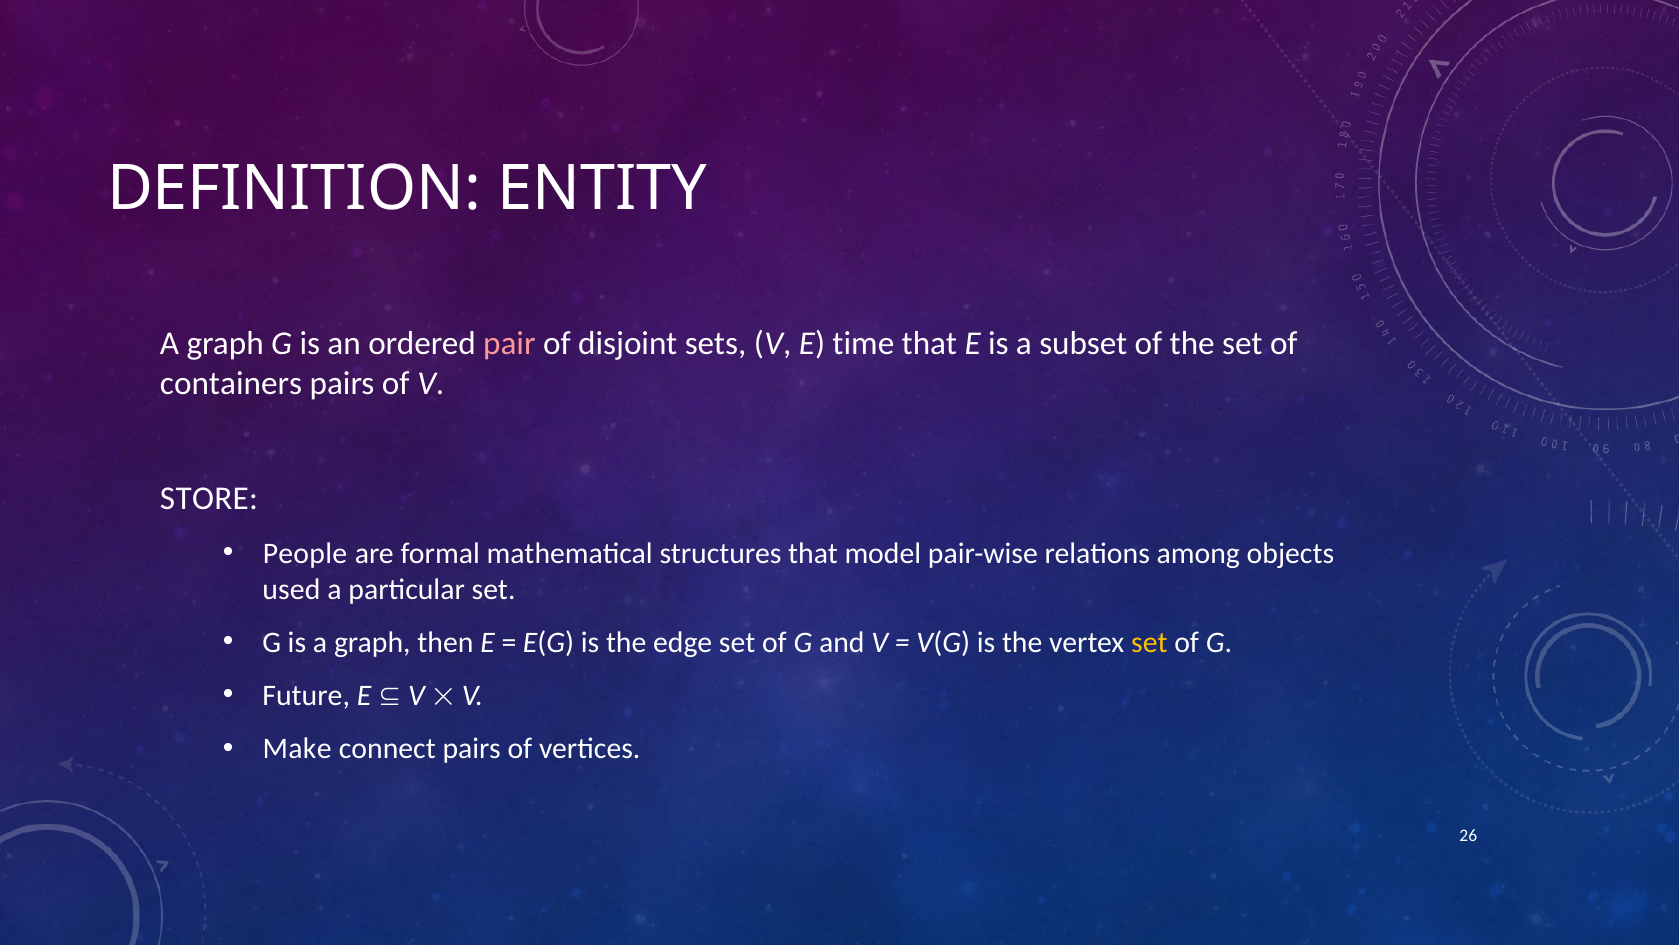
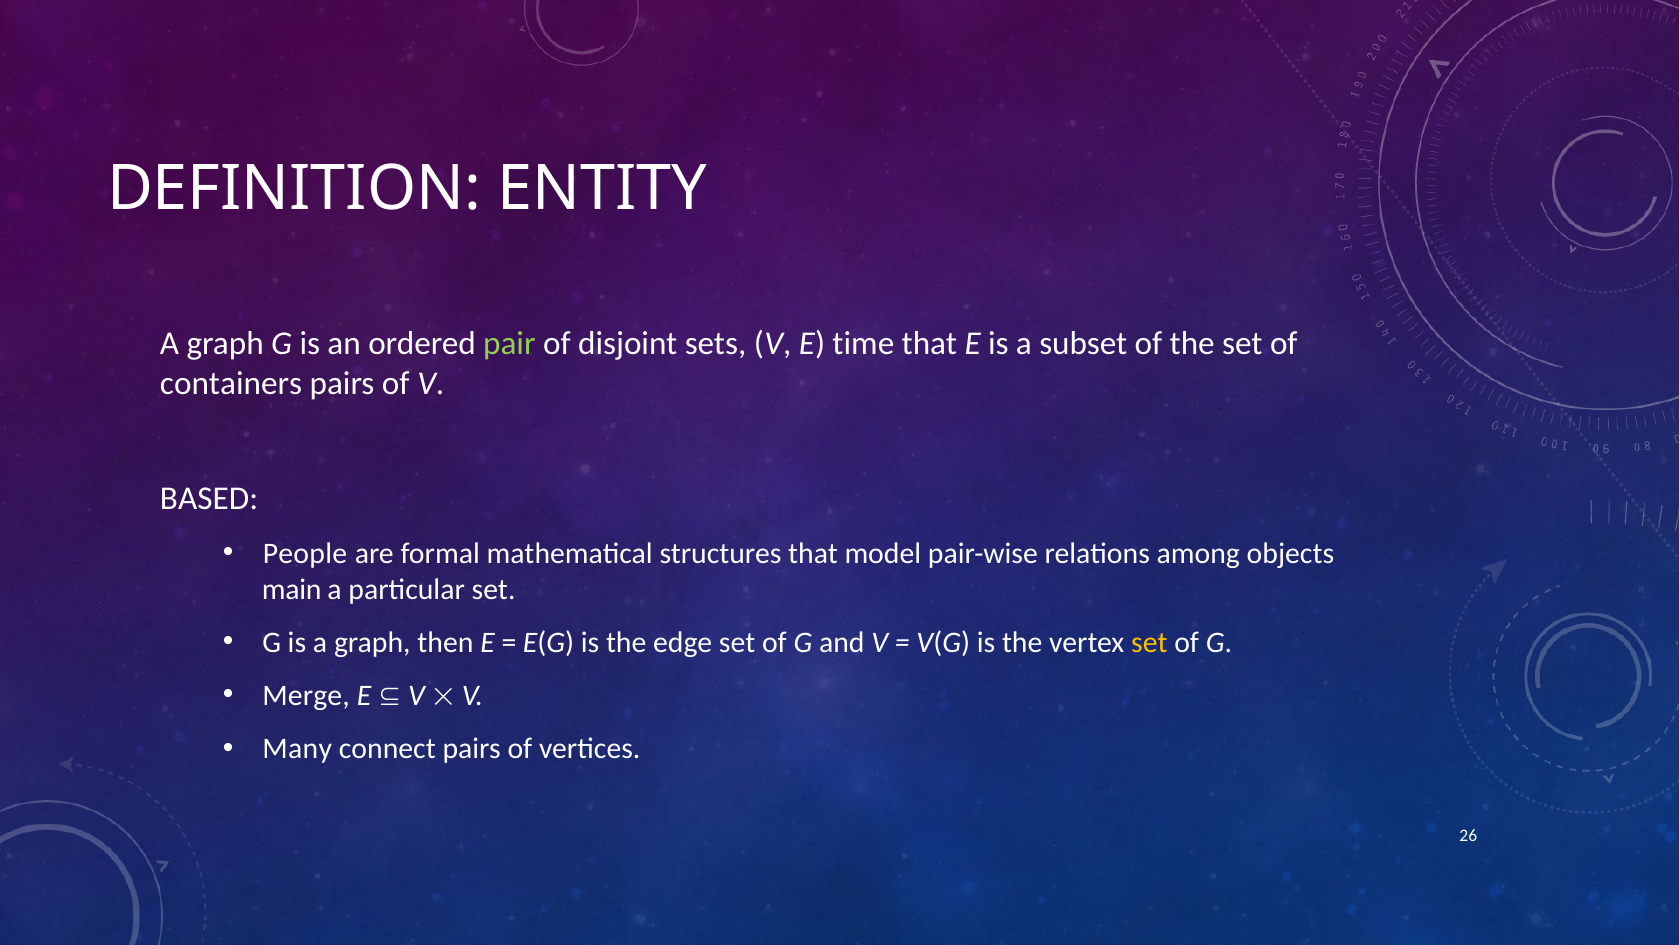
pair colour: pink -> light green (509, 344)
STORE: STORE -> BASED (209, 498)
used: used -> main (292, 589)
Future: Future -> Merge (306, 695)
Make: Make -> Many (297, 749)
